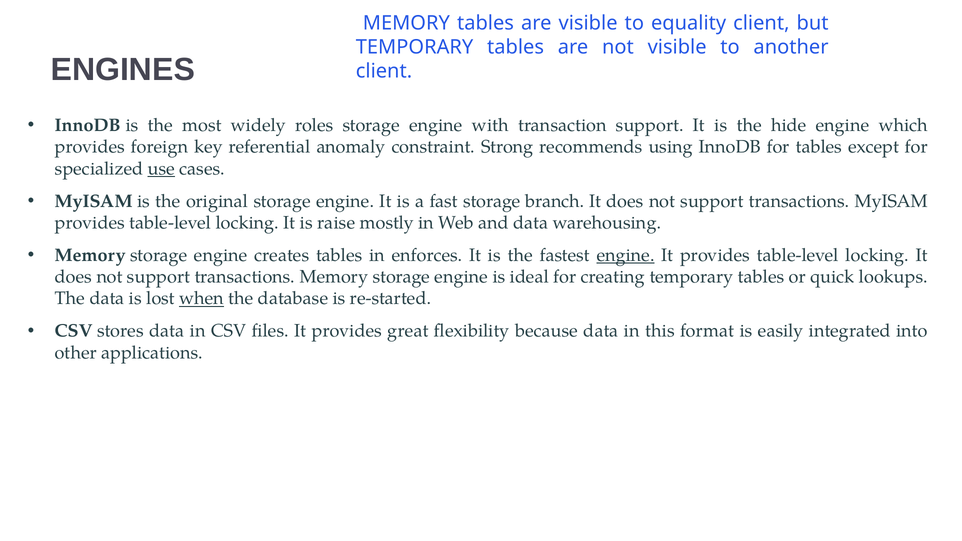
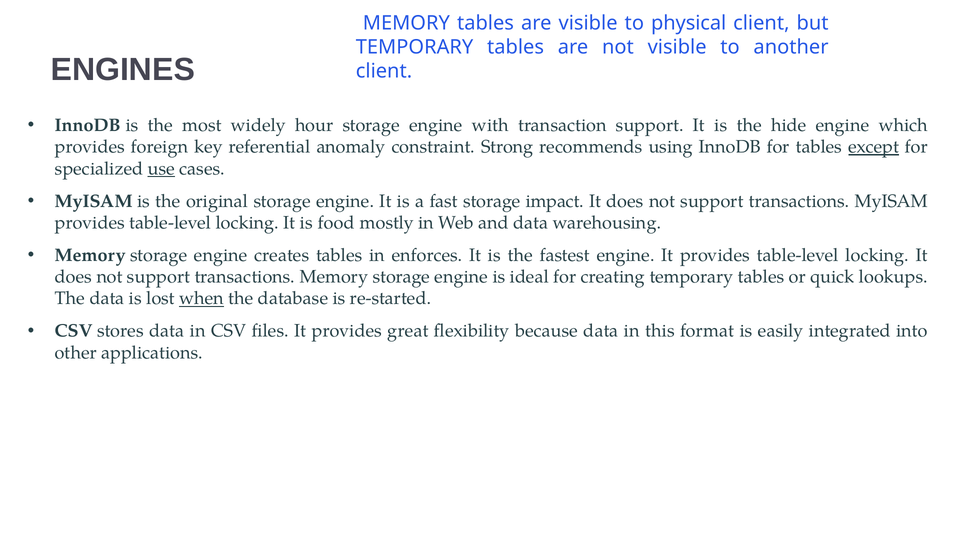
equality: equality -> physical (689, 23)
roles: roles -> hour (314, 125)
except underline: none -> present (874, 147)
branch: branch -> impact (555, 201)
raise: raise -> food (336, 223)
engine underline: present -> none (626, 255)
